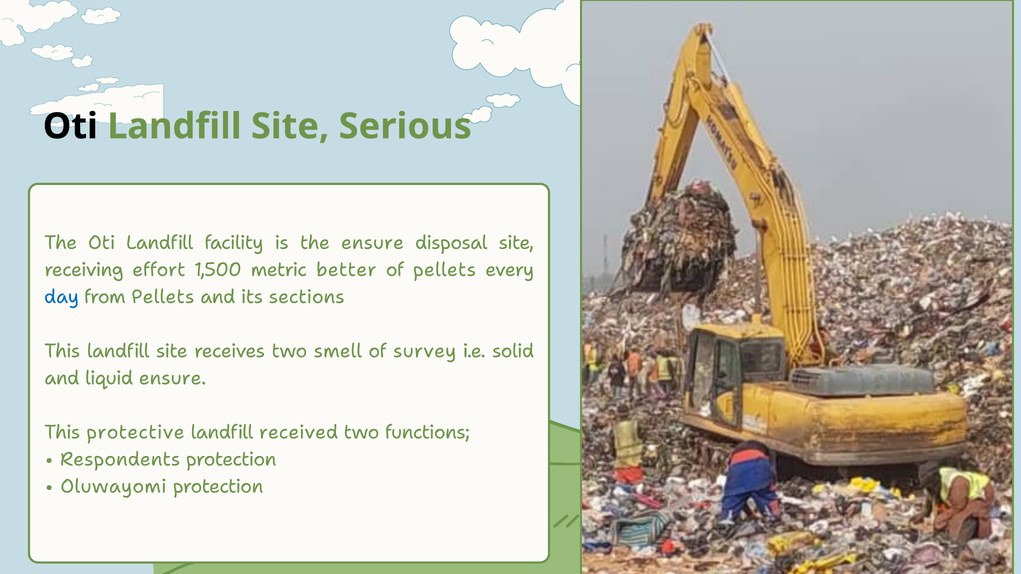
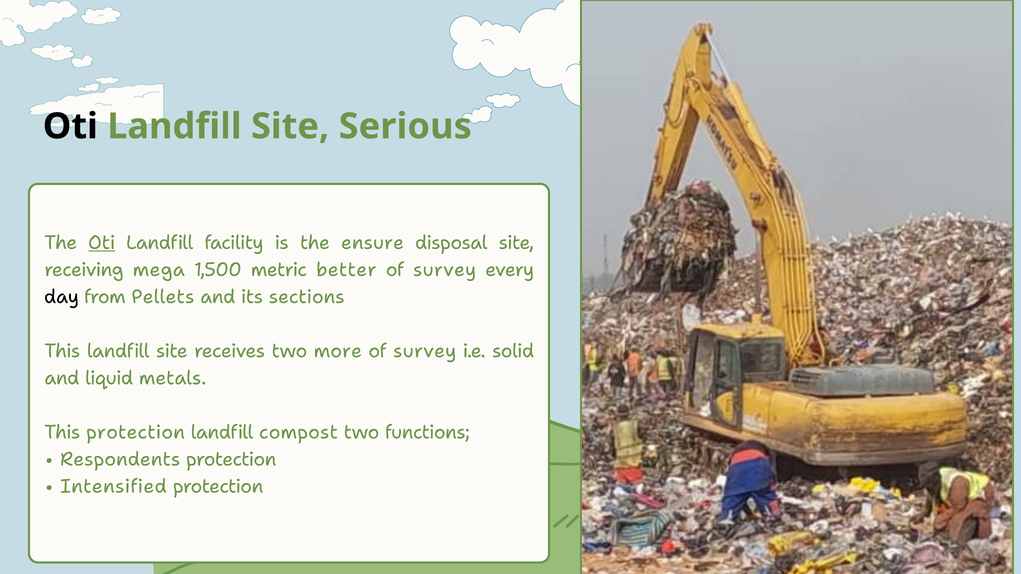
Oti underline: none -> present (102, 243)
effort: effort -> mega (159, 270)
pellets: pellets -> survey (445, 270)
day colour: blue -> black (61, 297)
smell: smell -> more (338, 351)
liquid ensure: ensure -> metals (172, 378)
This protective: protective -> protection (135, 432)
received: received -> compost (298, 432)
Oluwayomi: Oluwayomi -> Intensified (113, 487)
